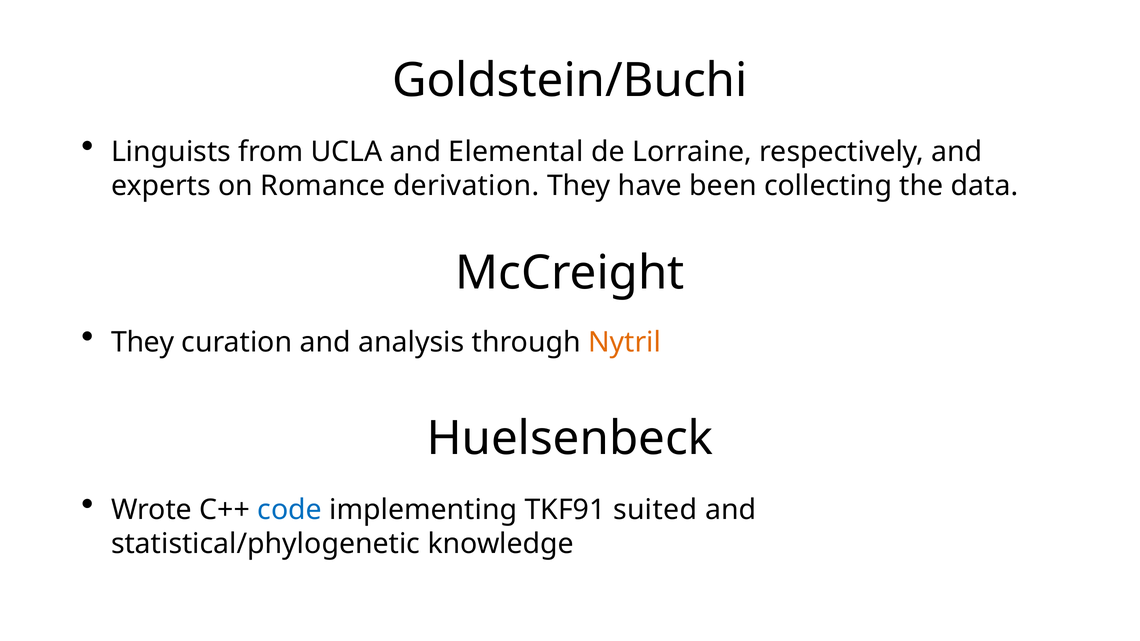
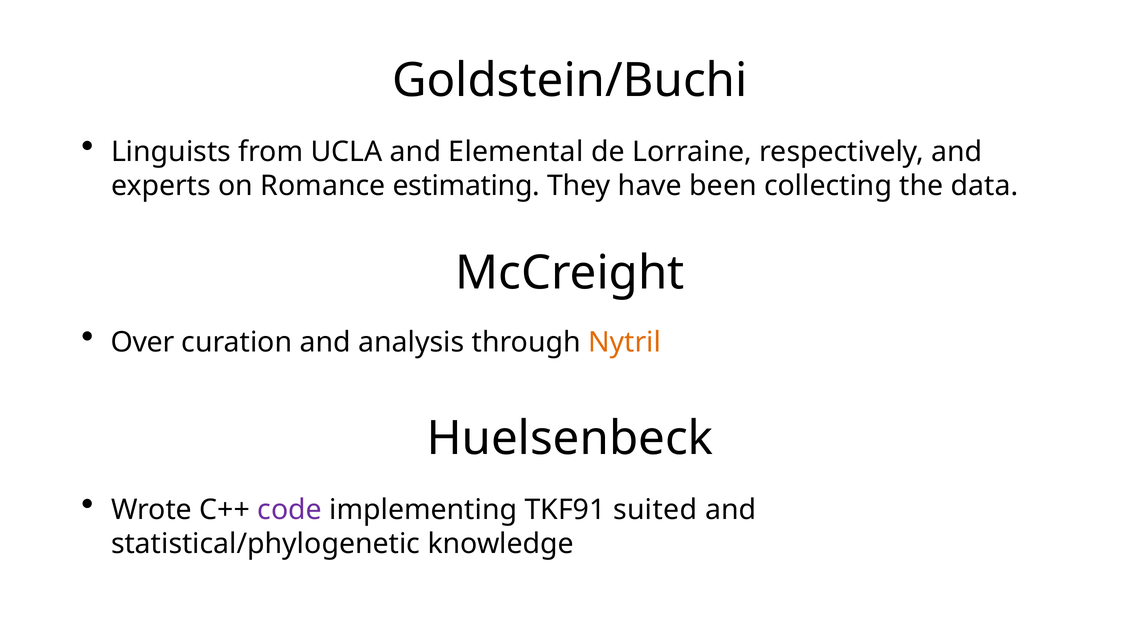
derivation: derivation -> estimating (466, 186)
They: They -> Over (143, 343)
code colour: blue -> purple (290, 510)
